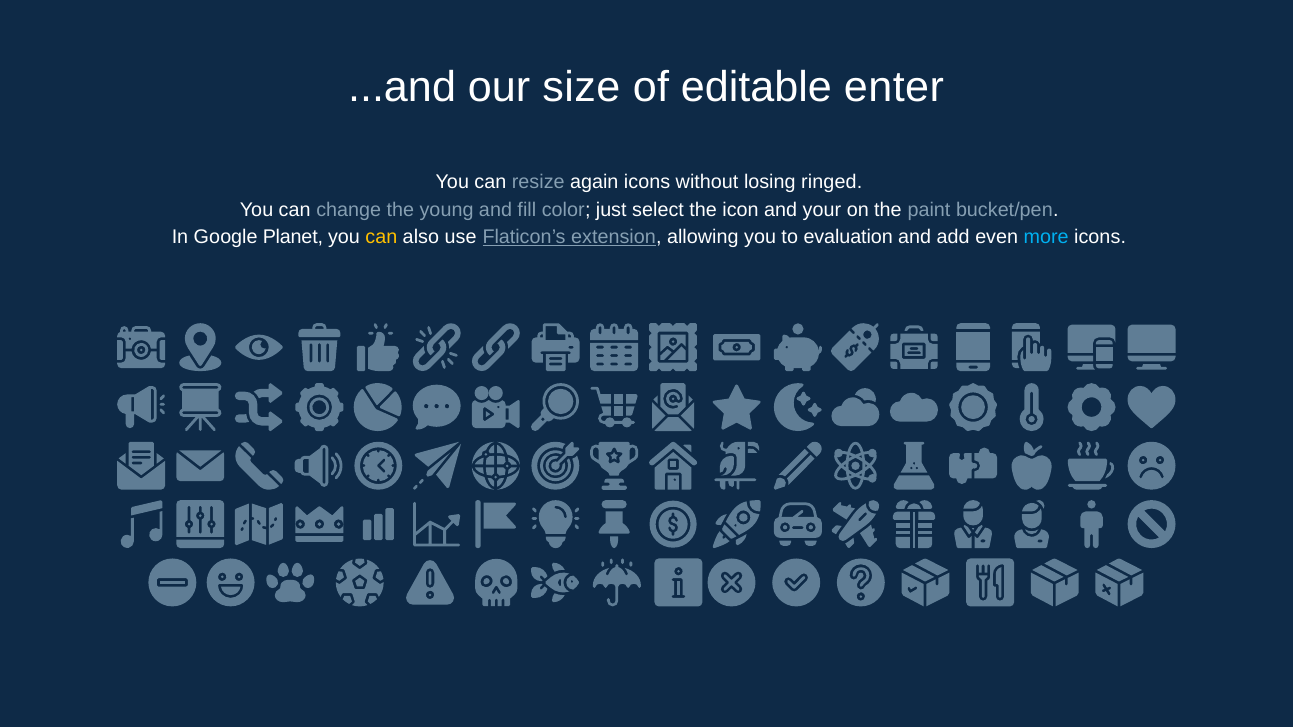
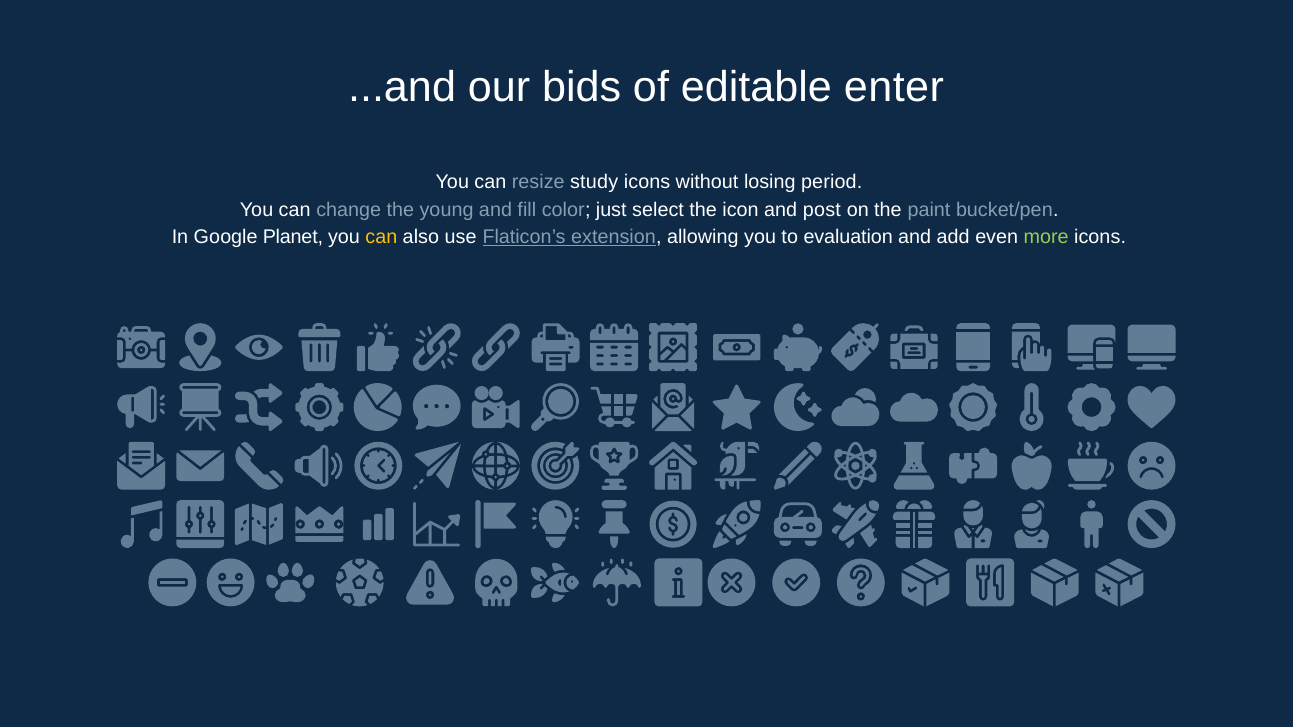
size: size -> bids (582, 88)
again: again -> study (594, 182)
ringed: ringed -> period (832, 182)
your: your -> post (822, 210)
more colour: light blue -> light green (1046, 237)
